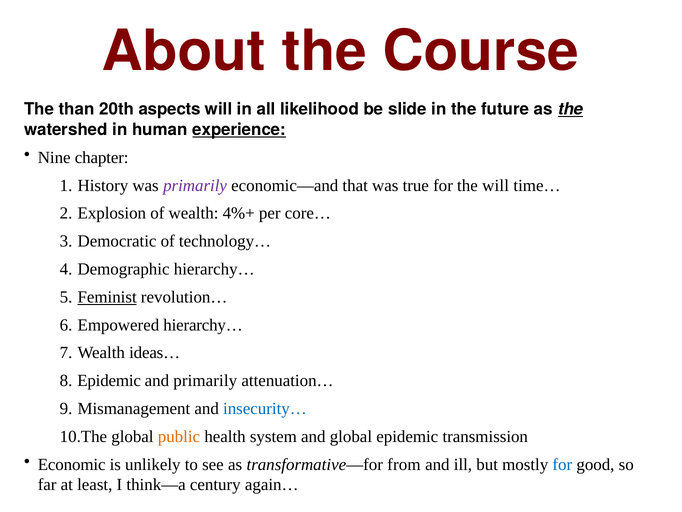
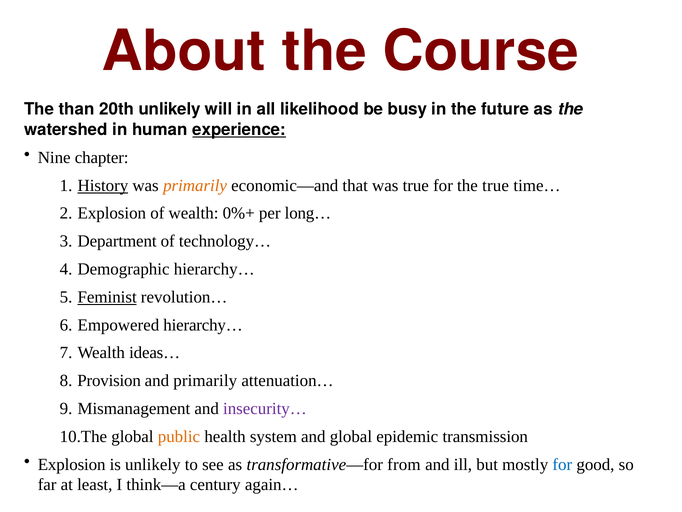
20th aspects: aspects -> unlikely (170, 109)
slide: slide -> busy (407, 109)
the underline: present -> none (571, 109)
History underline: none -> present (103, 185)
primarily colour: purple -> orange (195, 185)
the will: will -> true (496, 185)
4%+: 4%+ -> 0%+ (239, 213)
core…: core… -> long… (308, 213)
Democratic: Democratic -> Department (117, 241)
Epidemic: Epidemic -> Provision (109, 380)
insecurity… colour: blue -> purple (265, 408)
Economic: Economic -> Explosion (72, 464)
